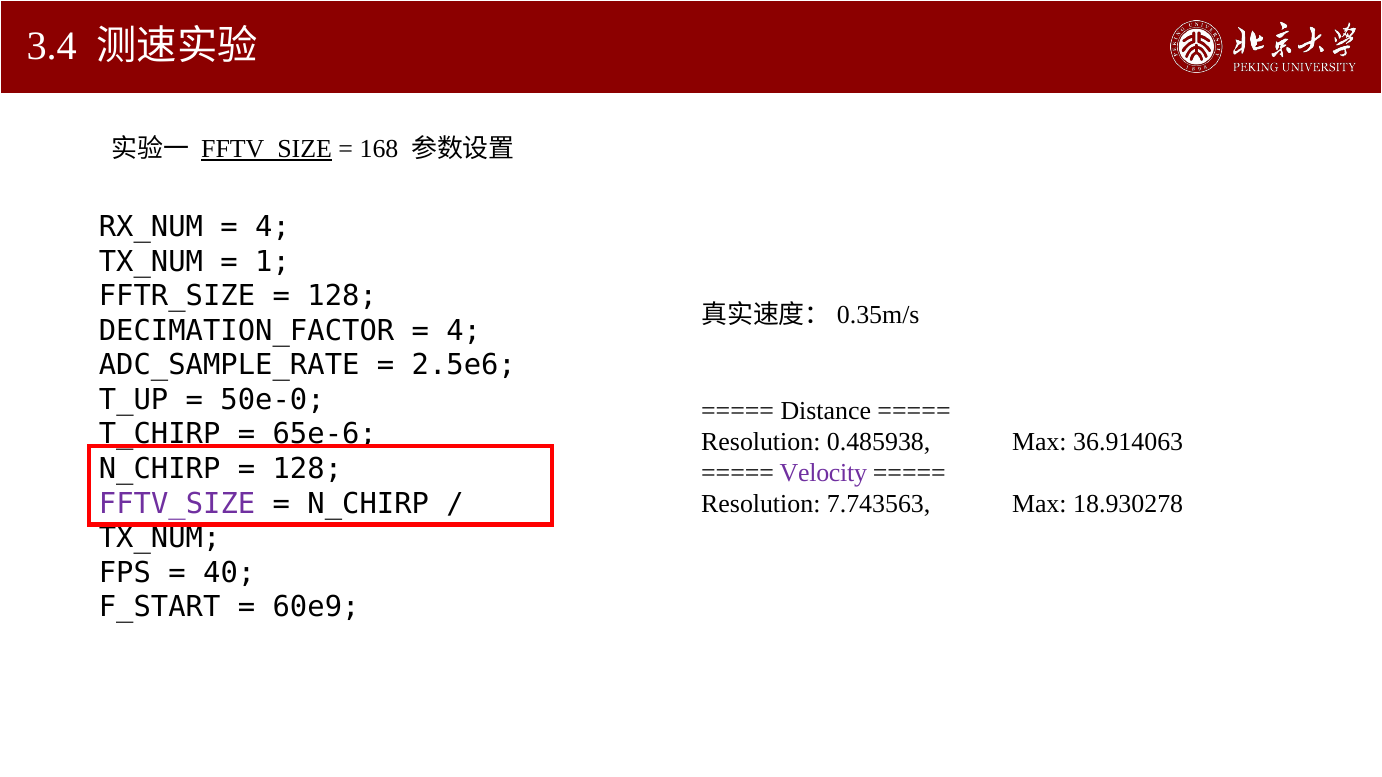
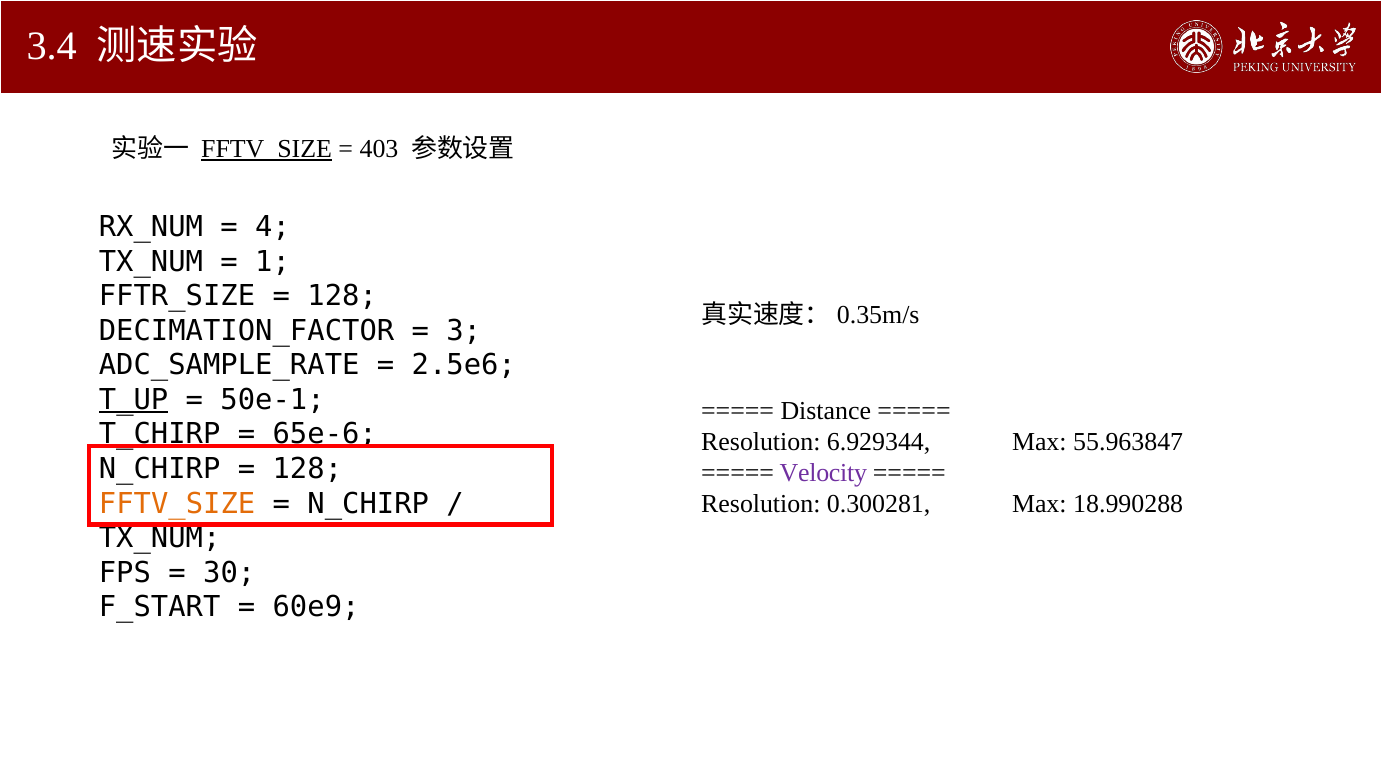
168: 168 -> 403 (379, 149)
4: 4 -> 3 (464, 331)
T_UP underline: none -> present (134, 400)
50e-0: 50e-0 -> 50e-1 (273, 400)
0.485938: 0.485938 -> 6.929344 (879, 442)
36.914063: 36.914063 -> 55.963847 (1128, 442)
FFTV_SIZE colour: purple -> orange (177, 504)
7.743563: 7.743563 -> 0.300281 (879, 504)
18.930278: 18.930278 -> 18.990288 (1128, 504)
40: 40 -> 30 (229, 573)
